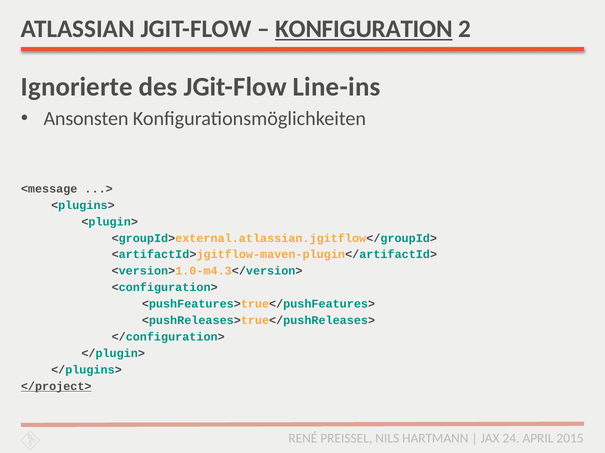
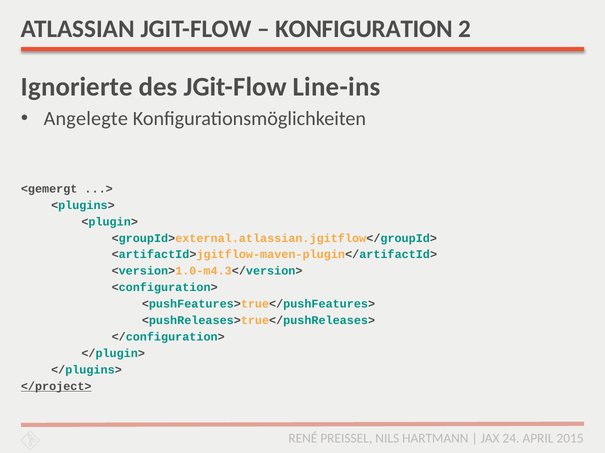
KONFIGURATION underline: present -> none (364, 29)
Ansonsten: Ansonsten -> Angelegte (86, 119)
<message: <message -> <gemergt (49, 189)
